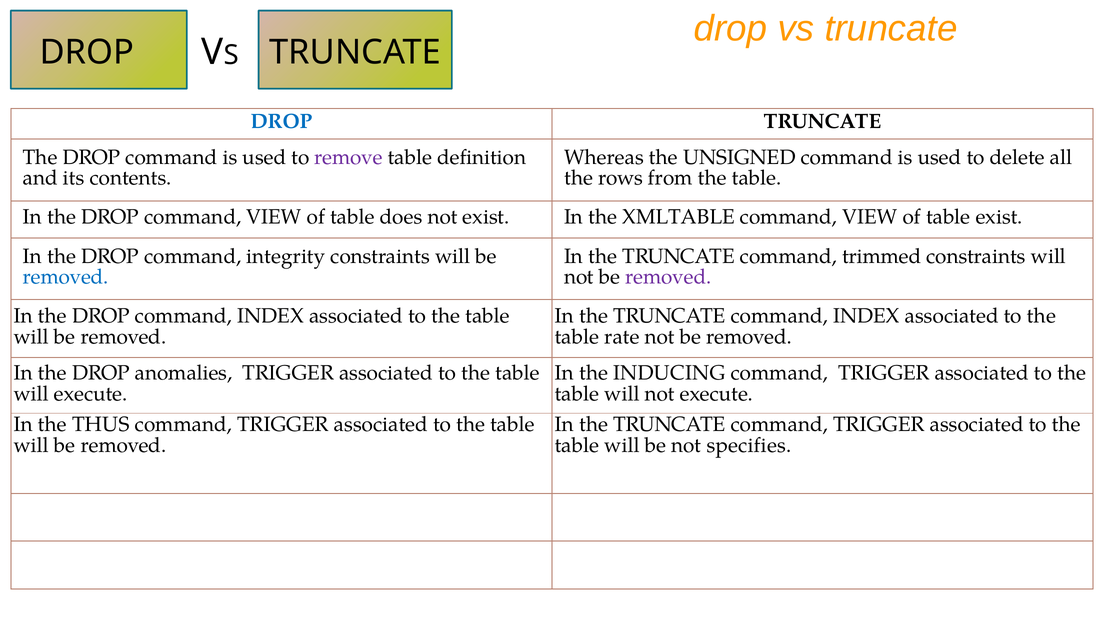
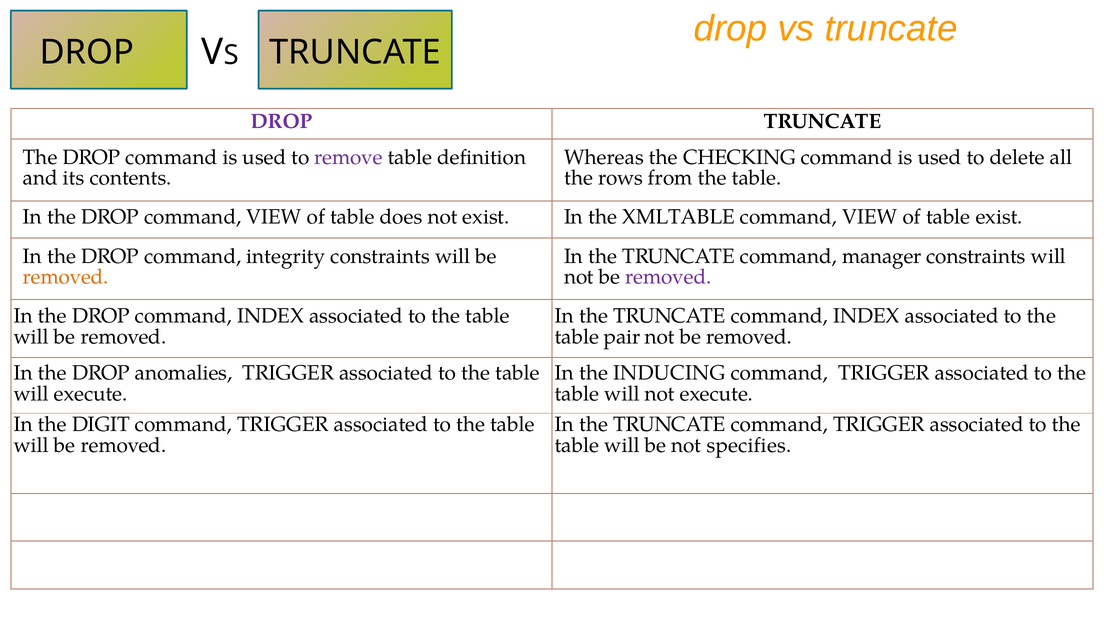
DROP colour: blue -> purple (281, 122)
UNSIGNED: UNSIGNED -> CHECKING (739, 157)
trimmed: trimmed -> manager (882, 256)
removed colour: blue -> orange (66, 277)
rate: rate -> pair (622, 337)
THUS: THUS -> DIGIT (101, 424)
